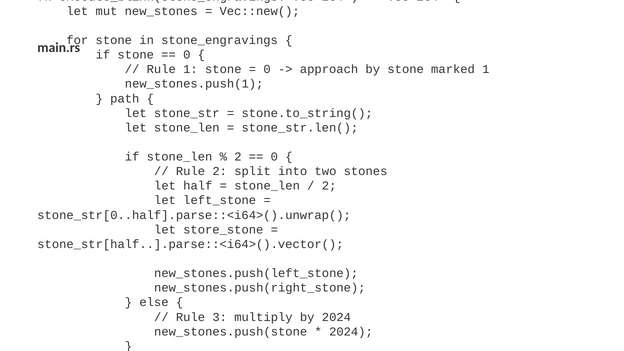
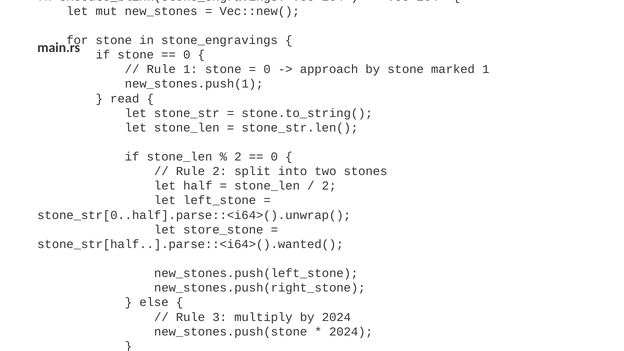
path: path -> read (125, 99)
stone_str[half..].parse::<i64>().vector(: stone_str[half..].parse::<i64>().vector( -> stone_str[half..].parse::<i64>().wanted( (190, 244)
